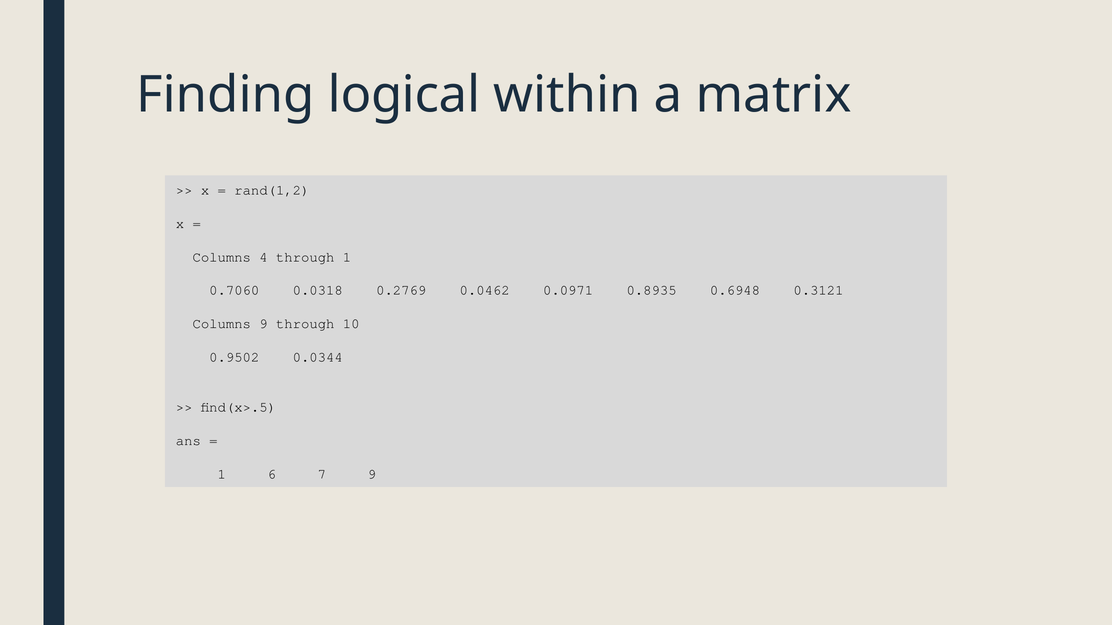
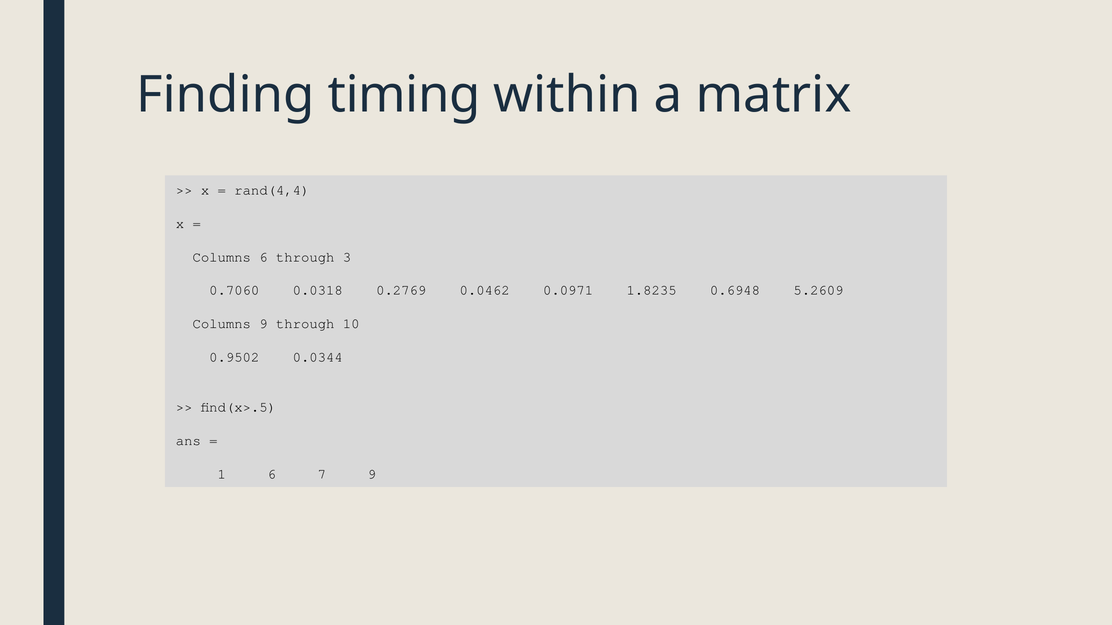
logical: logical -> timing (404, 95)
rand(1,2: rand(1,2 -> rand(4,4 (272, 190)
Columns 4: 4 -> 6 (263, 257)
through 1: 1 -> 3 (347, 257)
0.8935: 0.8935 -> 1.8235 (652, 291)
0.3121: 0.3121 -> 5.2609 (818, 291)
